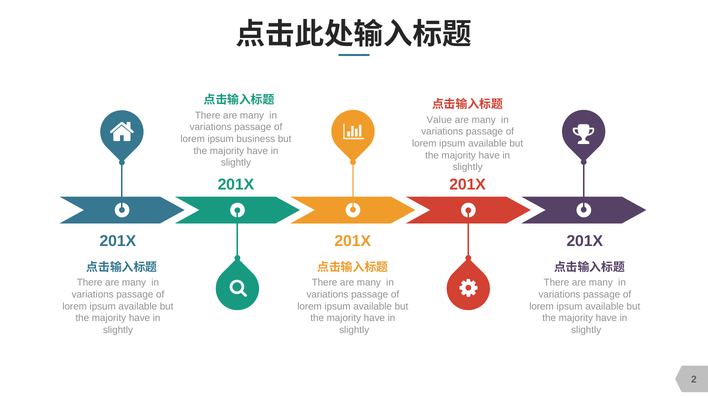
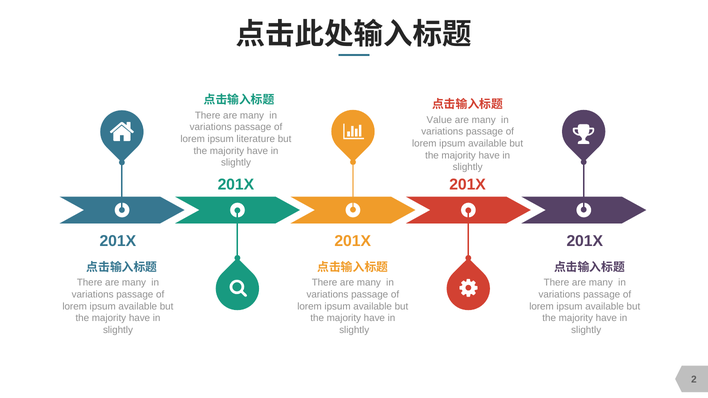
business: business -> literature (256, 139)
